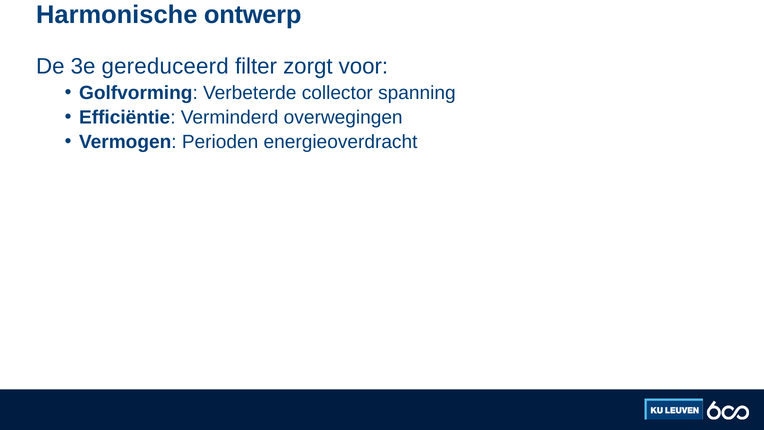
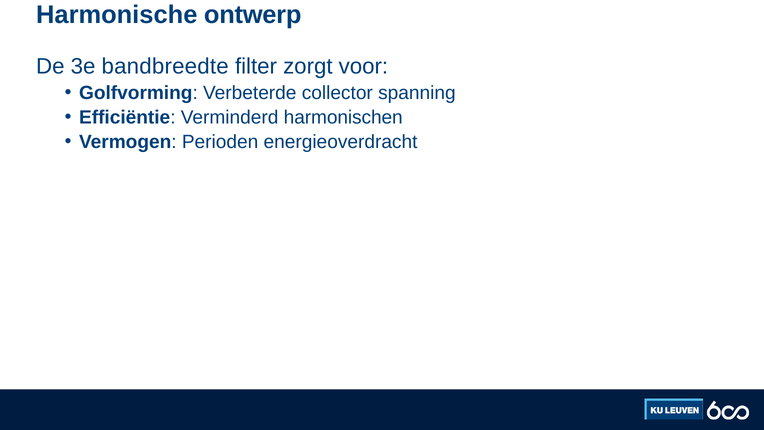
gereduceerd: gereduceerd -> bandbreedte (165, 66)
overwegingen: overwegingen -> harmonischen (343, 117)
